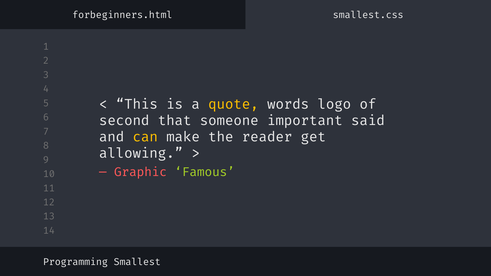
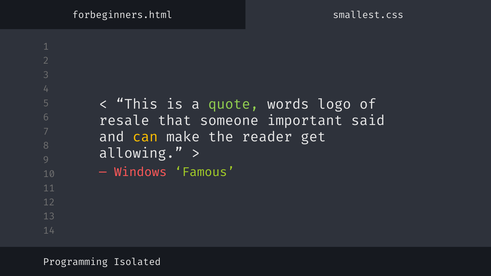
quote colour: yellow -> light green (233, 104)
second: second -> resale (124, 121)
Graphic: Graphic -> Windows (140, 172)
Smallest: Smallest -> Isolated (137, 262)
